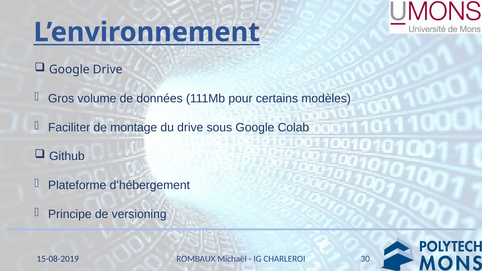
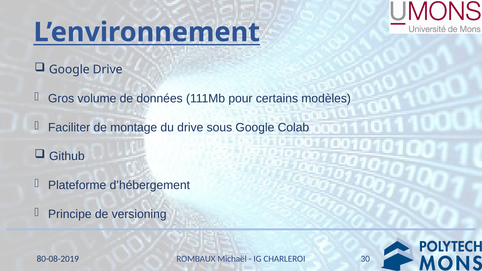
15-08-2019: 15-08-2019 -> 80-08-2019 (58, 259)
